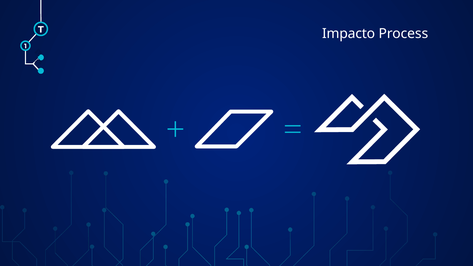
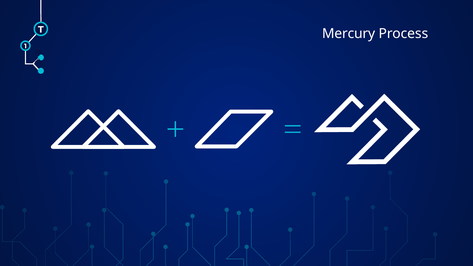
Impacto: Impacto -> Mercury (349, 34)
